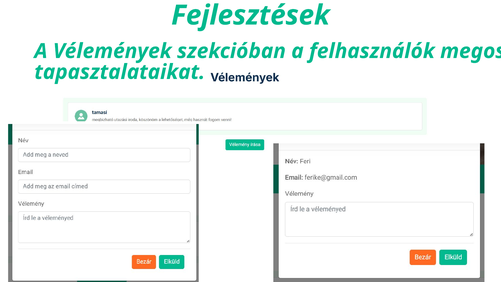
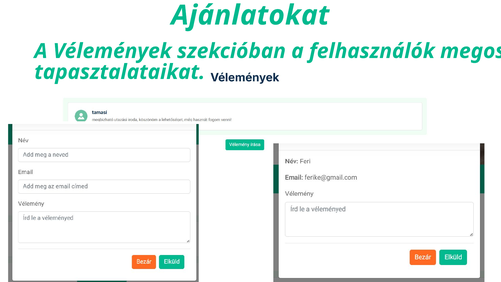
Fejlesztések: Fejlesztések -> Ajánlatokat (250, 15)
